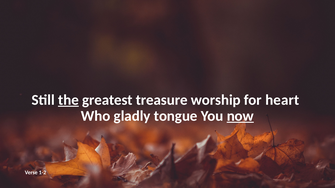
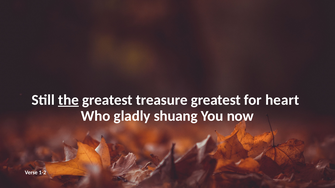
treasure worship: worship -> greatest (216, 100)
tongue: tongue -> shuang (176, 116)
now underline: present -> none (240, 116)
